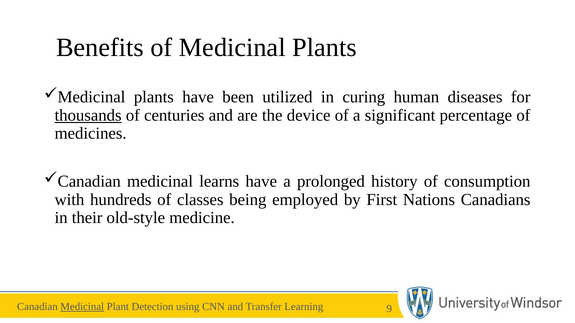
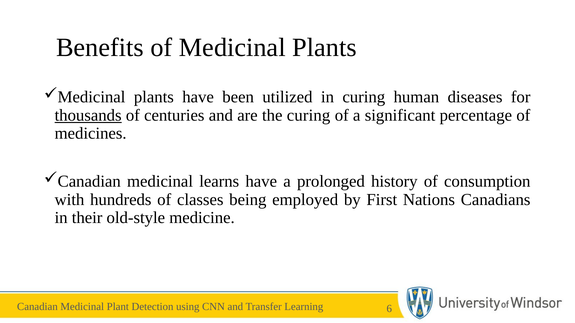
the device: device -> curing (309, 115)
Medicinal underline: present -> none (82, 307)
9: 9 -> 6 (389, 309)
